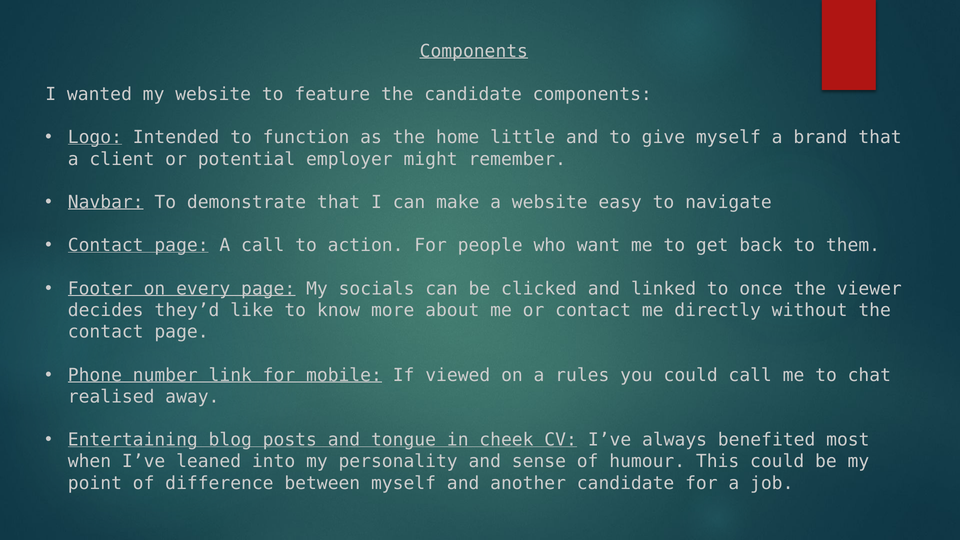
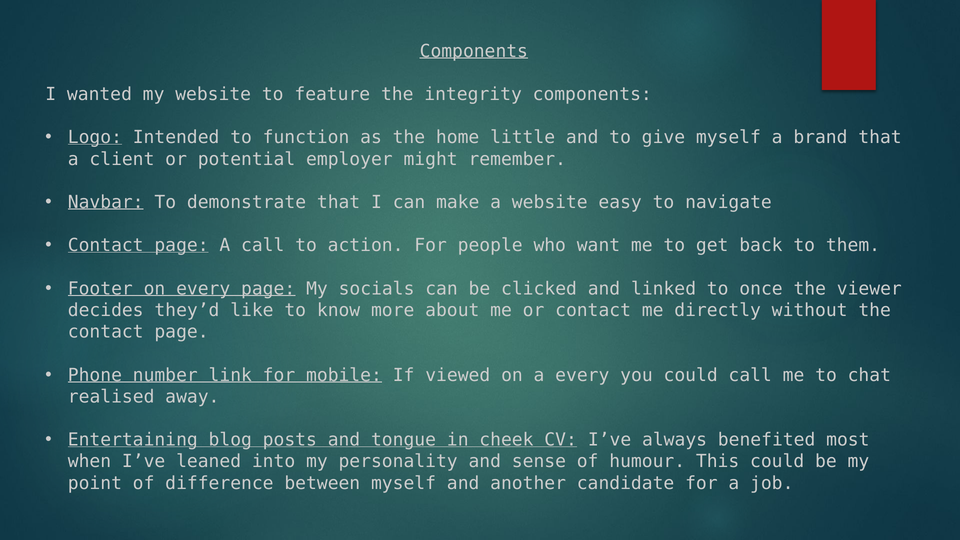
the candidate: candidate -> integrity (473, 94)
a rules: rules -> every (582, 375)
